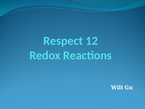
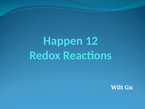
Respect: Respect -> Happen (63, 41)
